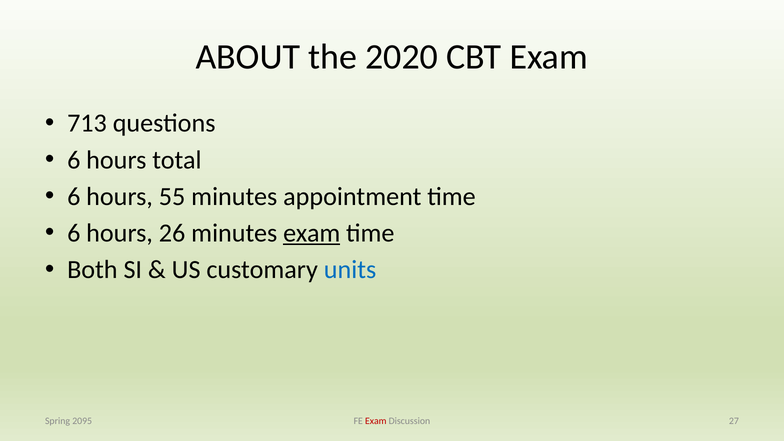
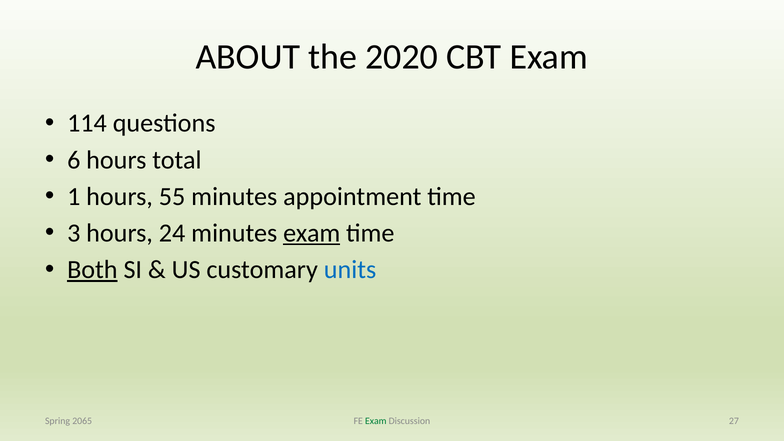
713: 713 -> 114 (87, 123)
6: 6 -> 1 (74, 197)
6: 6 -> 3 (74, 233)
26: 26 -> 24 (172, 233)
Both underline: none -> present (92, 270)
Exam colour: red -> green (376, 421)
2095: 2095 -> 2065 (82, 421)
